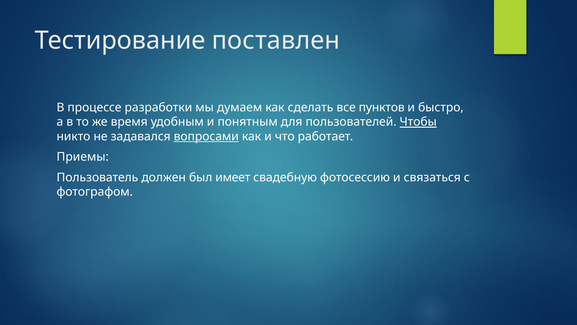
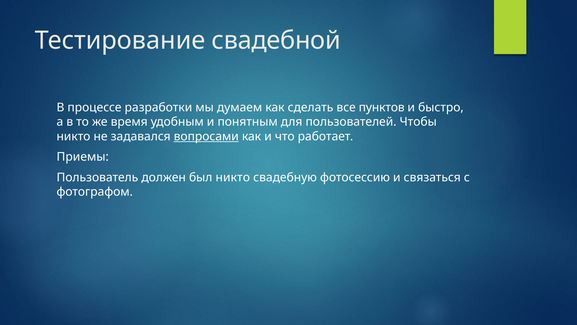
поставлен: поставлен -> свадебной (276, 41)
Чтобы underline: present -> none (418, 122)
был имеет: имеет -> никто (233, 177)
